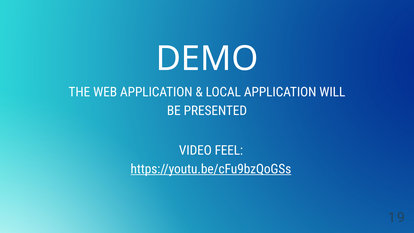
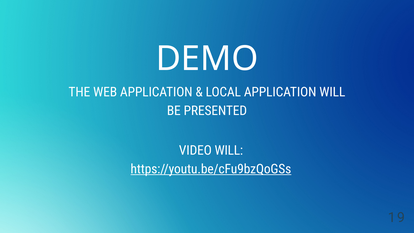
VIDEO FEEL: FEEL -> WILL (229, 151)
